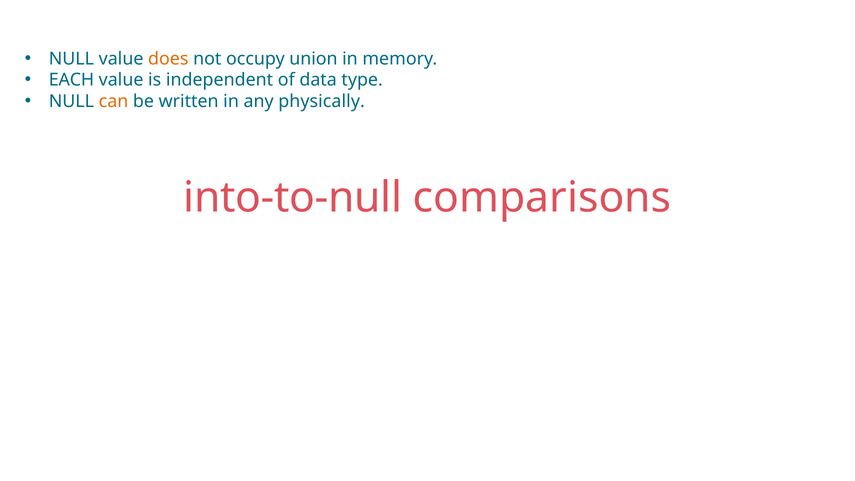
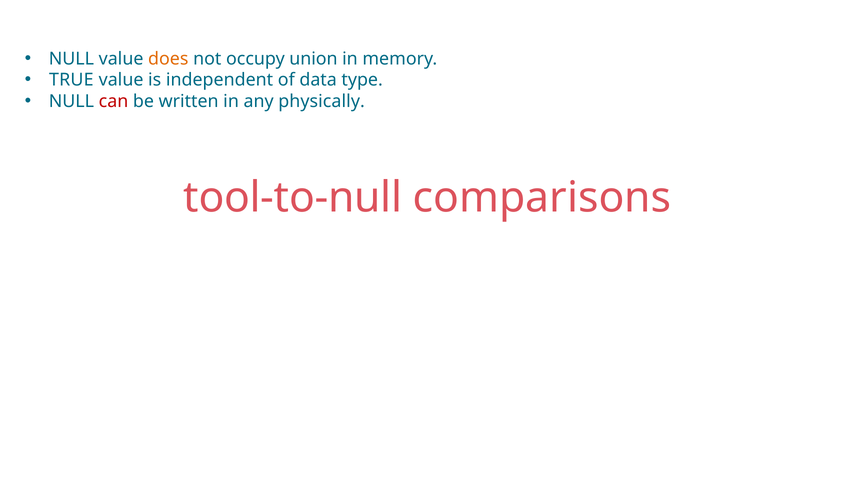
EACH: EACH -> TRUE (71, 80)
can colour: orange -> red (114, 101)
into-to-null: into-to-null -> tool-to-null (293, 197)
